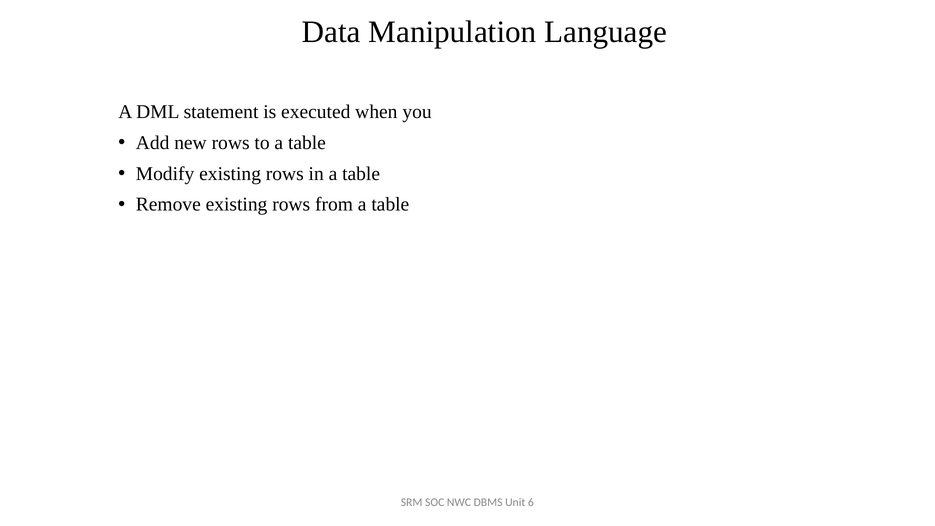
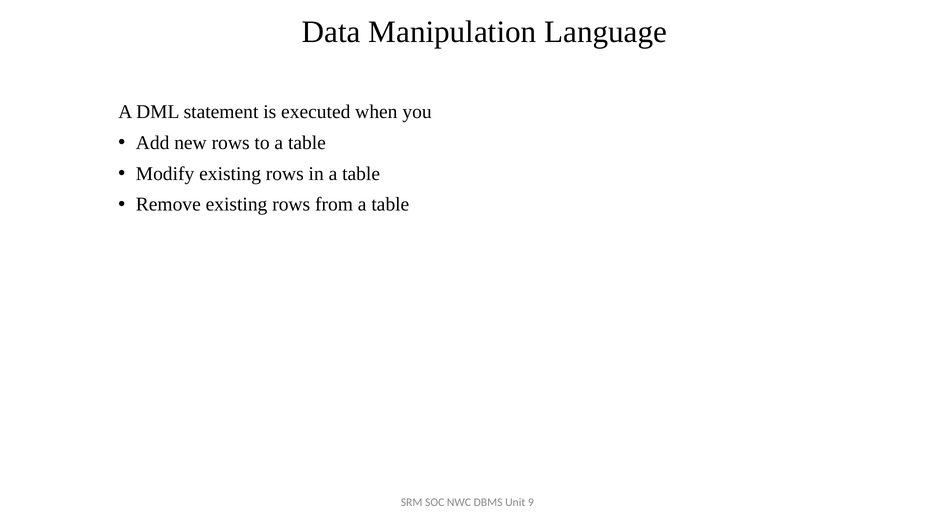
6: 6 -> 9 (531, 502)
